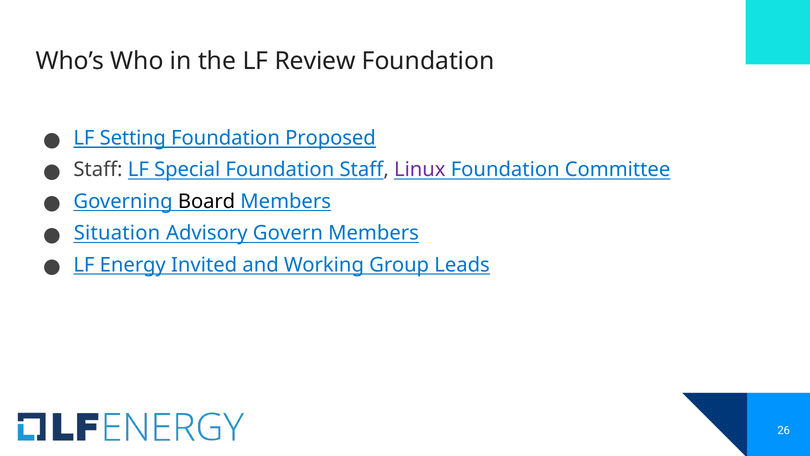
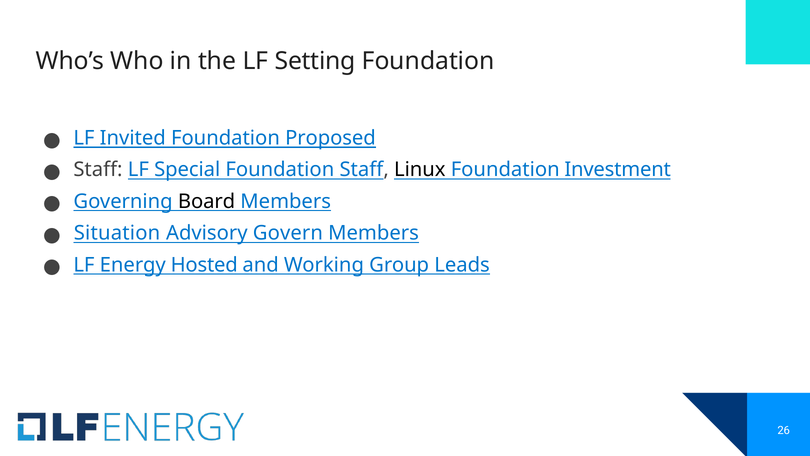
Review: Review -> Setting (315, 61)
Setting: Setting -> Invited (133, 138)
Linux colour: purple -> black (420, 170)
Committee: Committee -> Investment (618, 170)
Invited: Invited -> Hosted (204, 265)
